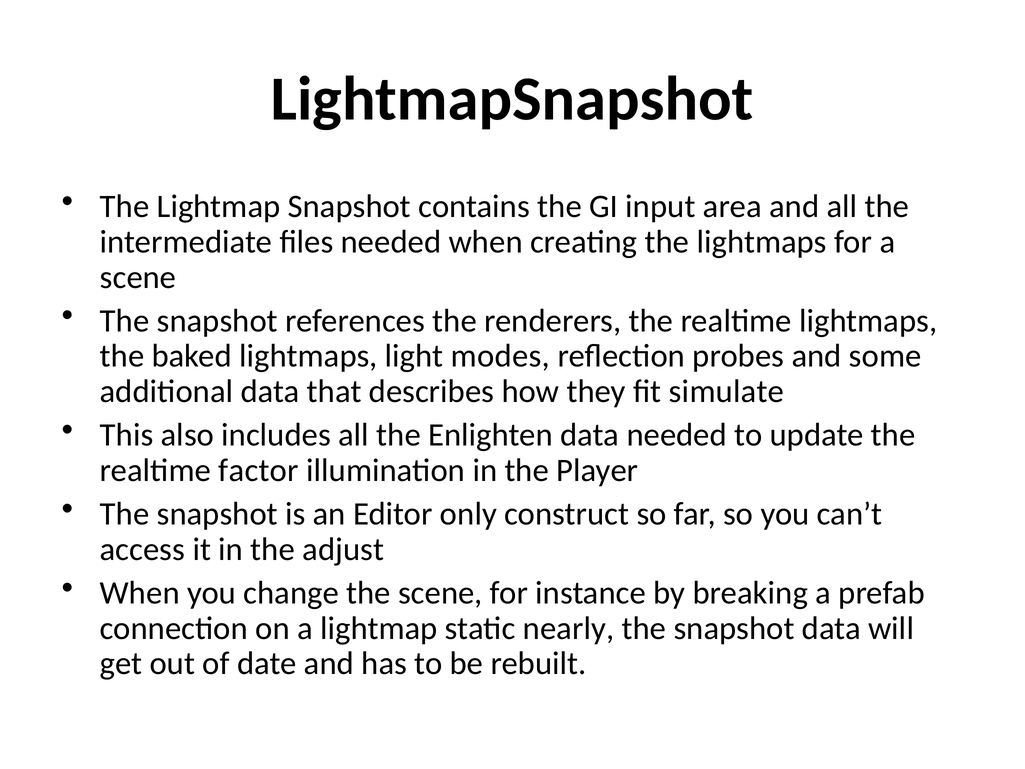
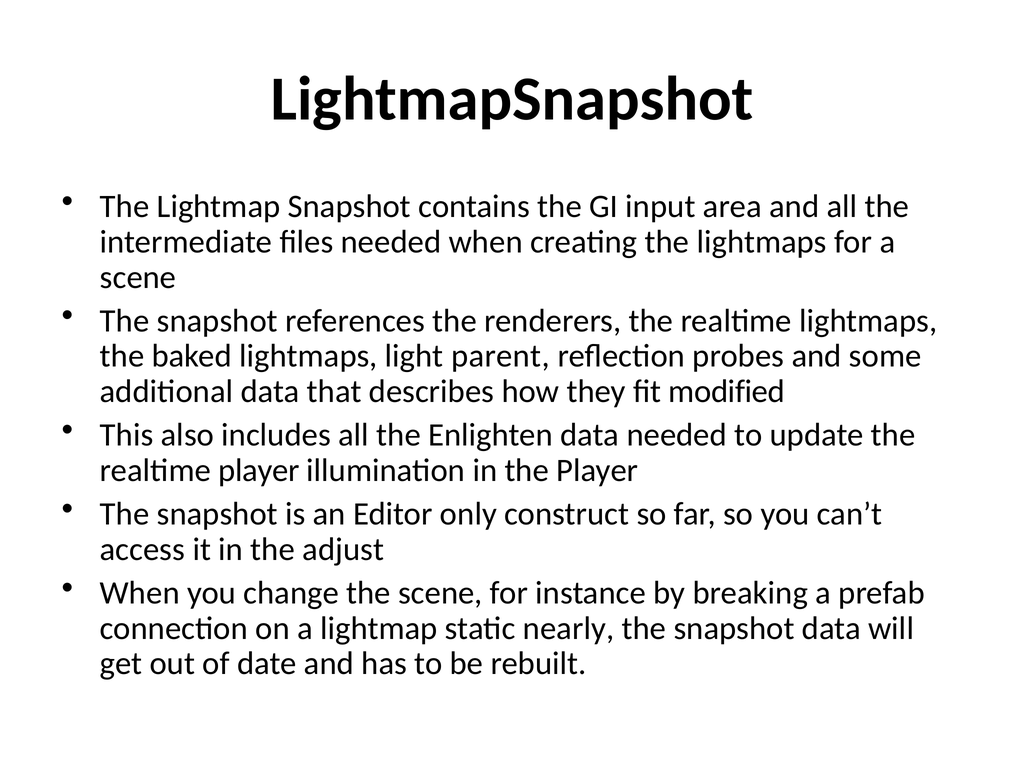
modes: modes -> parent (500, 356)
simulate: simulate -> modified (727, 391)
realtime factor: factor -> player (259, 470)
